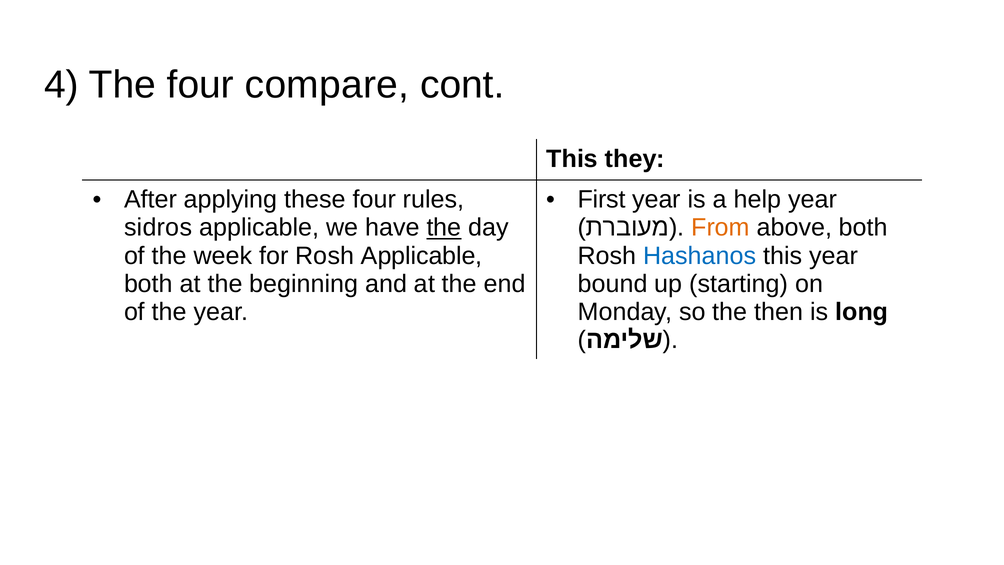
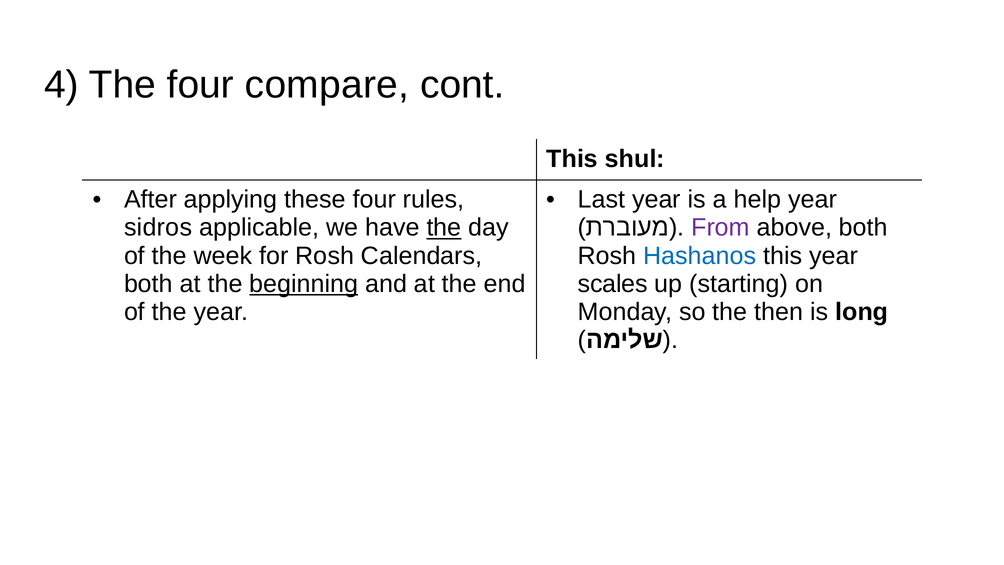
they: they -> shul (635, 159)
First: First -> Last (602, 200)
From colour: orange -> purple (720, 228)
Rosh Applicable: Applicable -> Calendars (422, 256)
beginning underline: none -> present (304, 284)
bound: bound -> scales (613, 284)
